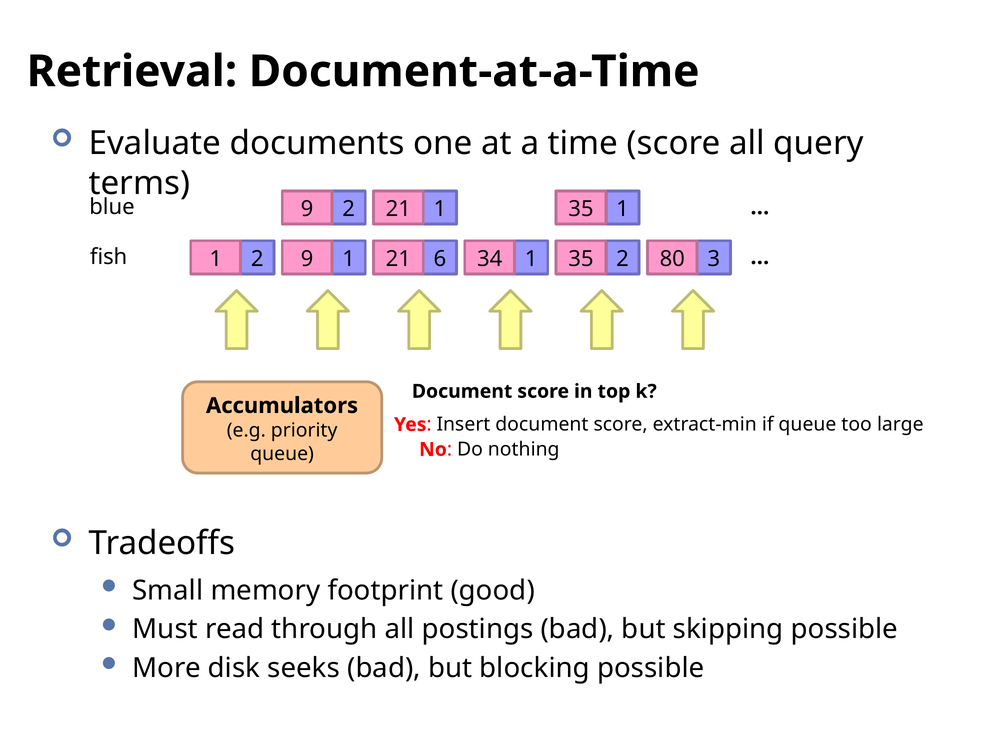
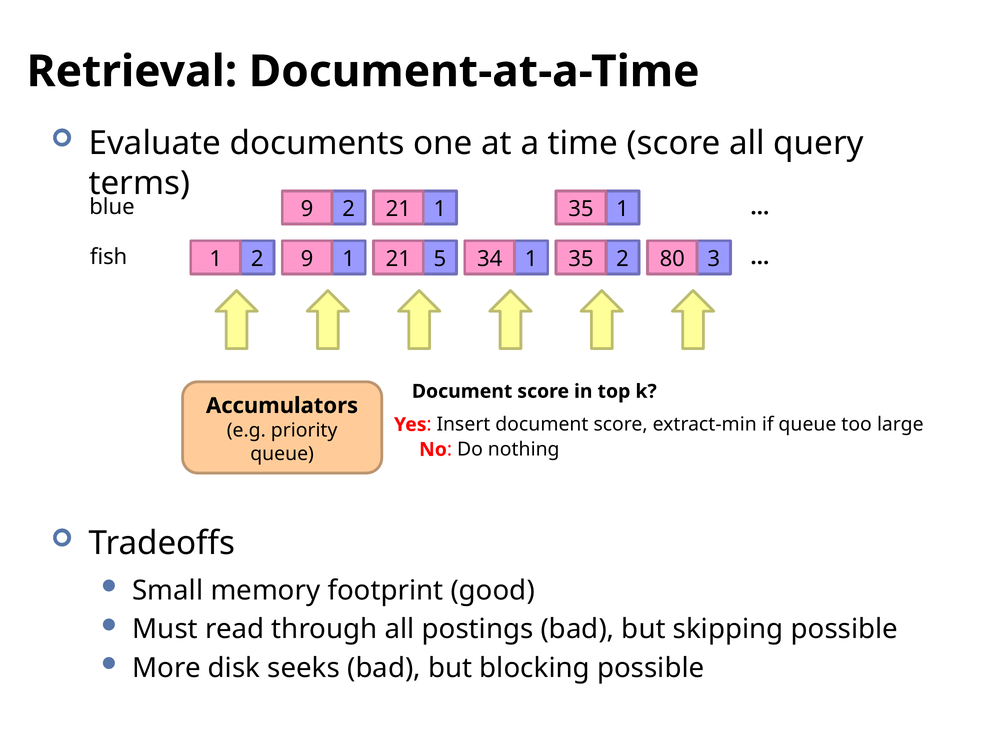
6: 6 -> 5 (440, 259)
